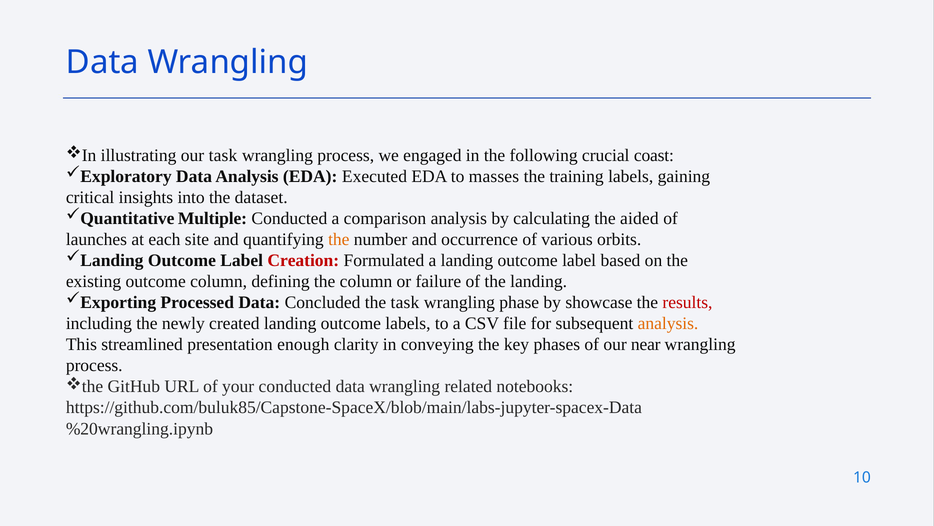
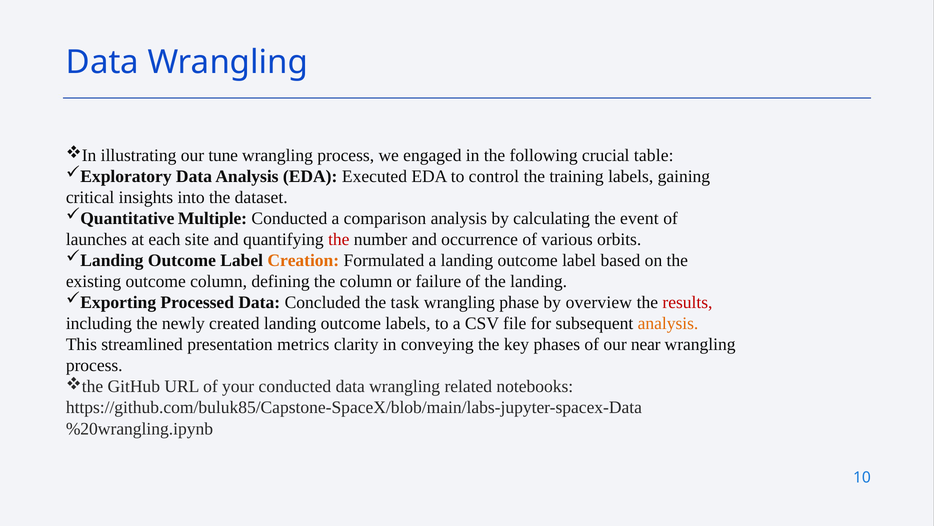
our task: task -> tune (223, 155)
coast: coast -> table (654, 155)
masses: masses -> control (494, 176)
aided: aided -> event (639, 218)
the colour: orange -> red (339, 239)
Creation colour: red -> orange (303, 260)
showcase: showcase -> overview (599, 302)
enough: enough -> metrics (303, 344)
